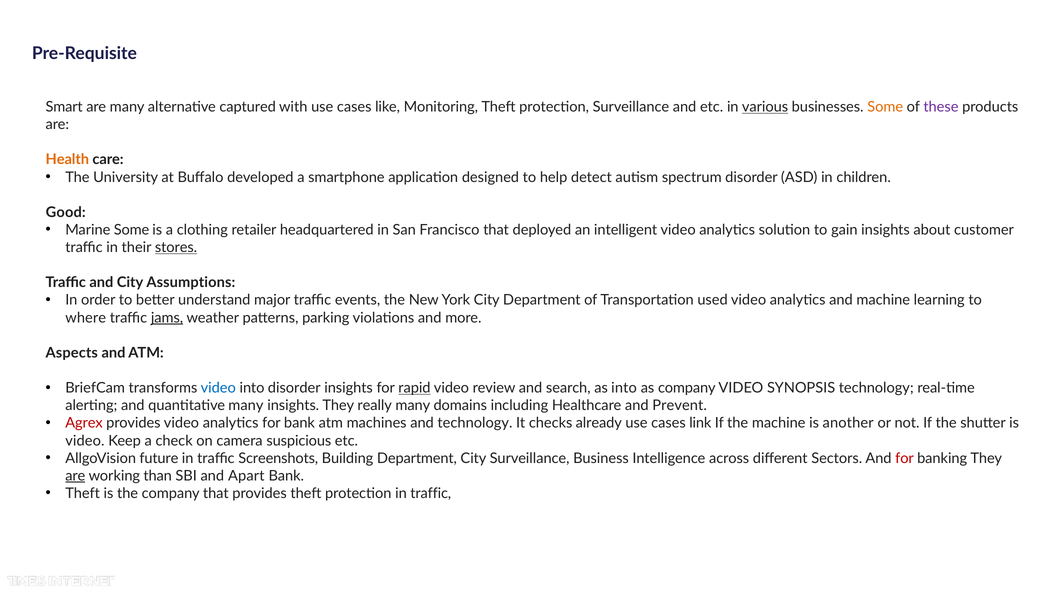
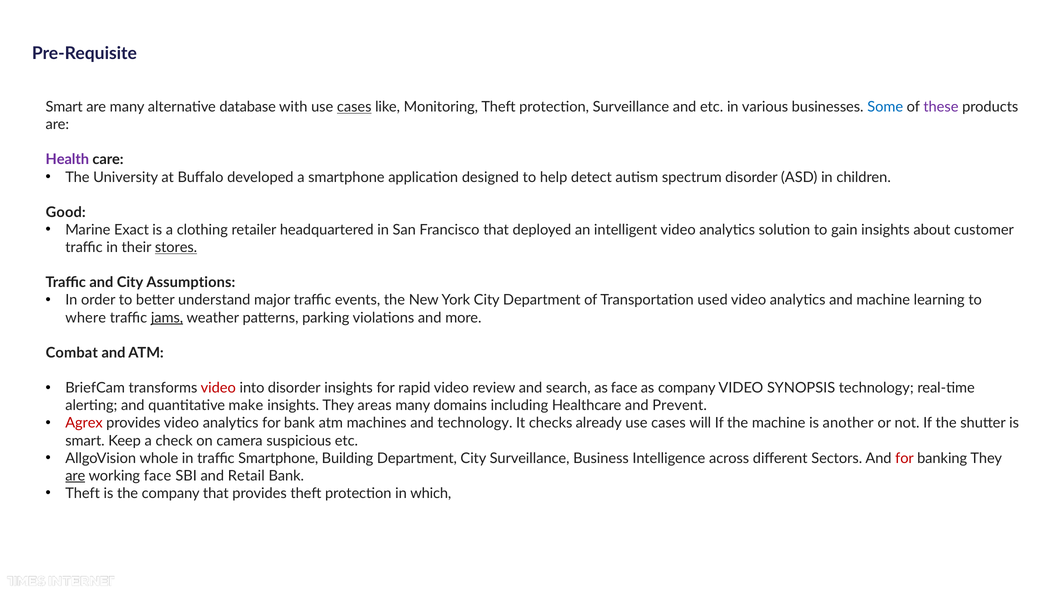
captured: captured -> database (248, 107)
cases underline: none -> present (354, 107)
various underline: present -> none (765, 107)
Some colour: orange -> blue (885, 107)
Health colour: orange -> purple (67, 160)
Marine Some: Some -> Exact (131, 230)
Aspects: Aspects -> Combat (72, 353)
video colour: blue -> red (218, 388)
rapid underline: present -> none (414, 388)
as into: into -> face (624, 388)
quantitative many: many -> make (246, 405)
really: really -> areas (375, 405)
link: link -> will (700, 423)
video: video -> smart (85, 441)
future: future -> whole (159, 458)
traffic Screenshots: Screenshots -> Smartphone (278, 458)
working than: than -> face (158, 476)
Apart: Apart -> Retail (246, 476)
protection in traffic: traffic -> which (431, 493)
